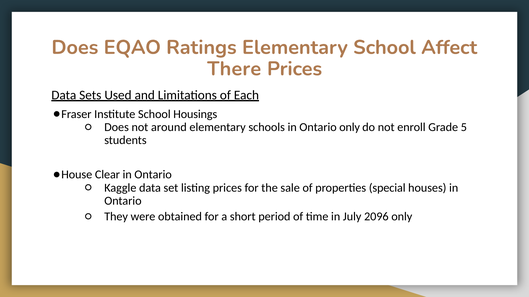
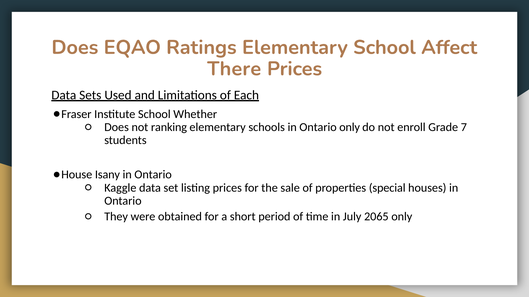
Housings: Housings -> Whether (195, 114)
around: around -> ranking (169, 127)
5: 5 -> 7 (464, 127)
Clear: Clear -> Isany (107, 175)
2096: 2096 -> 2065 (376, 217)
